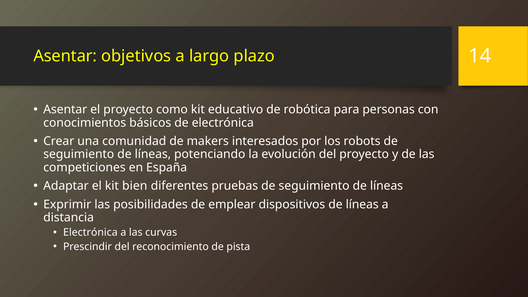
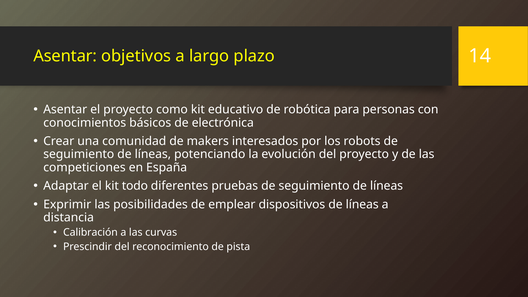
bien: bien -> todo (135, 186)
Electrónica: Electrónica -> Calibración (90, 233)
